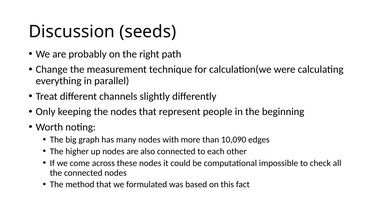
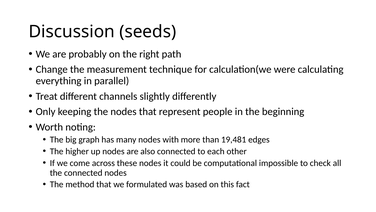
10,090: 10,090 -> 19,481 (234, 139)
